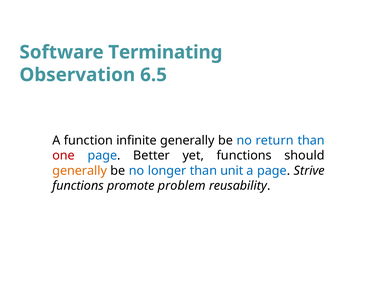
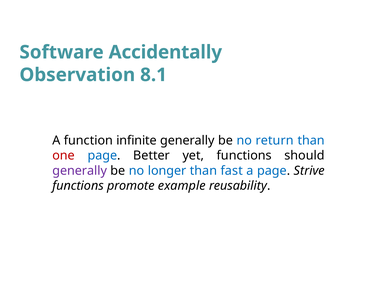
Terminating: Terminating -> Accidentally (165, 52)
6.5: 6.5 -> 8.1 (154, 75)
generally colour: orange -> purple (80, 171)
unit: unit -> fast (232, 171)
problem: problem -> example (182, 186)
